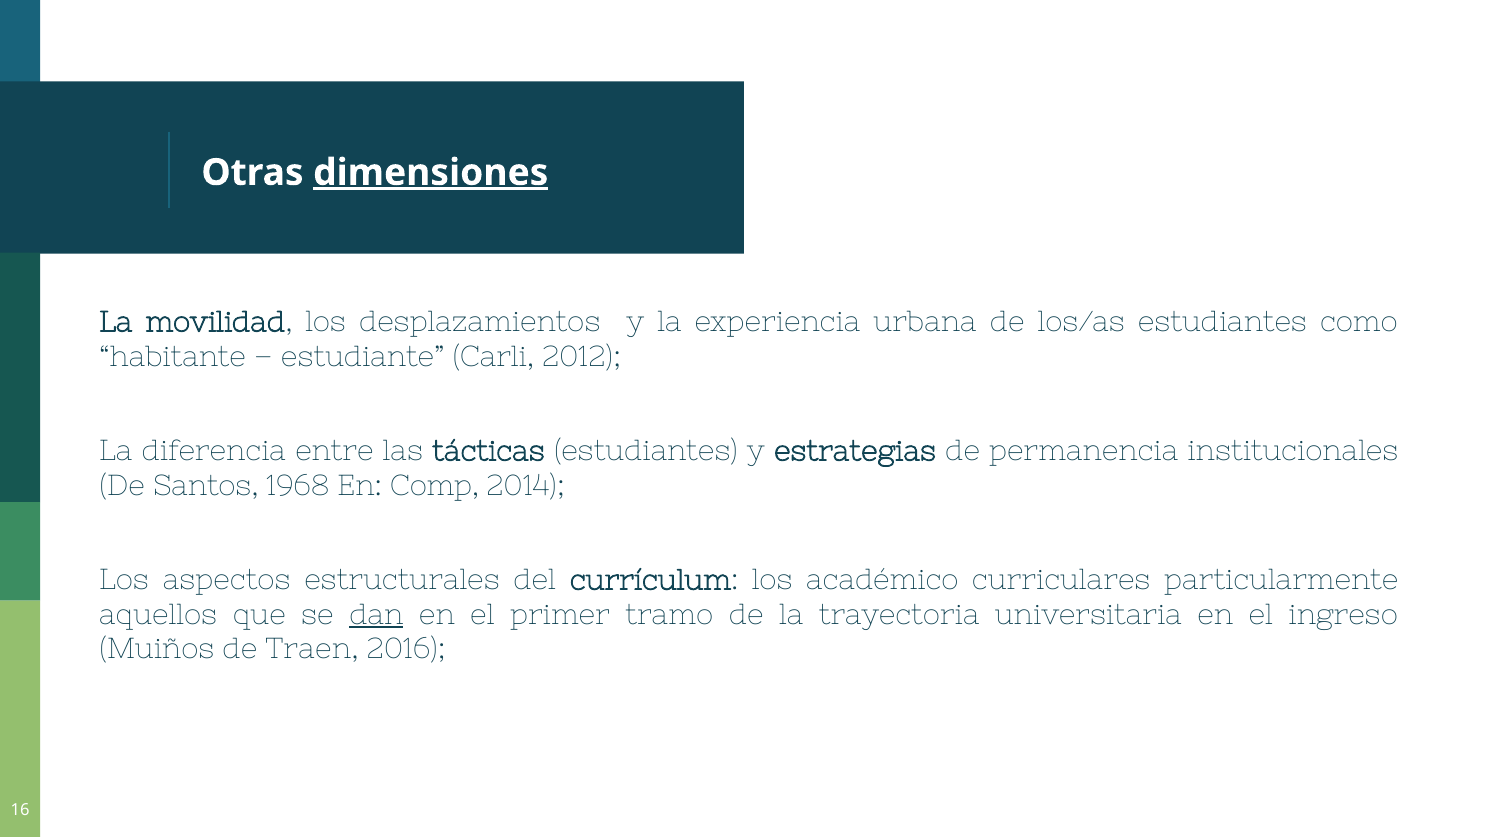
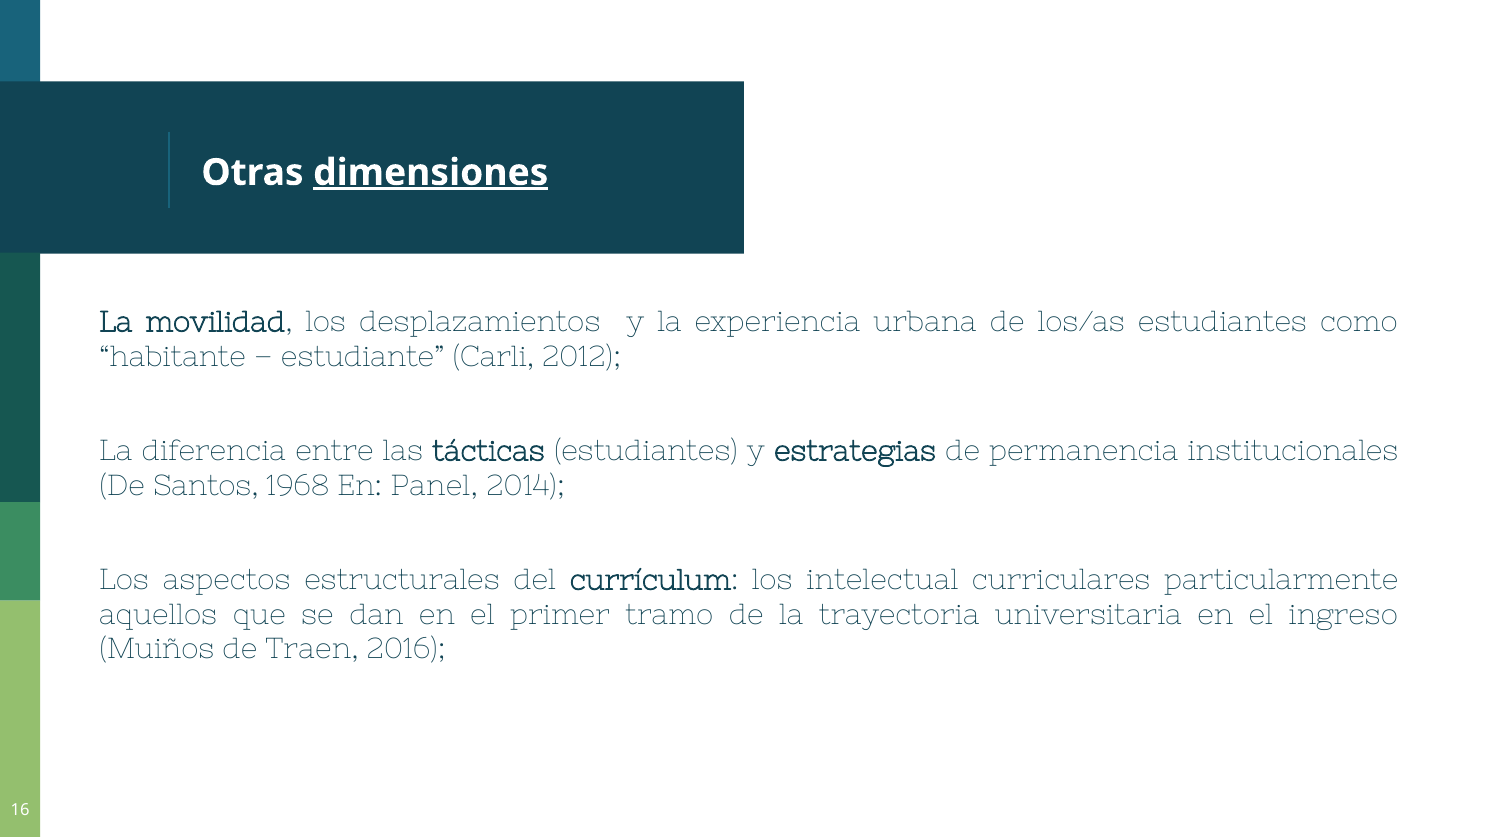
Comp: Comp -> Panel (434, 486)
académico: académico -> intelectual (882, 580)
dan underline: present -> none (376, 615)
